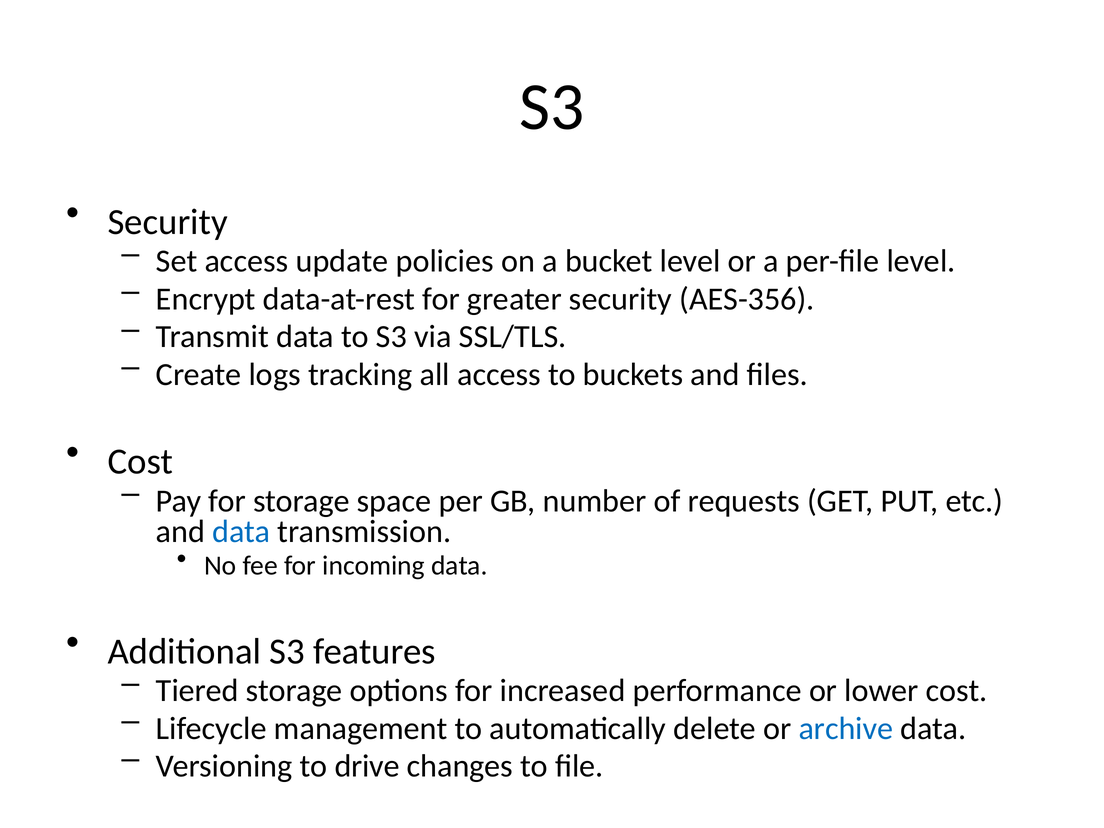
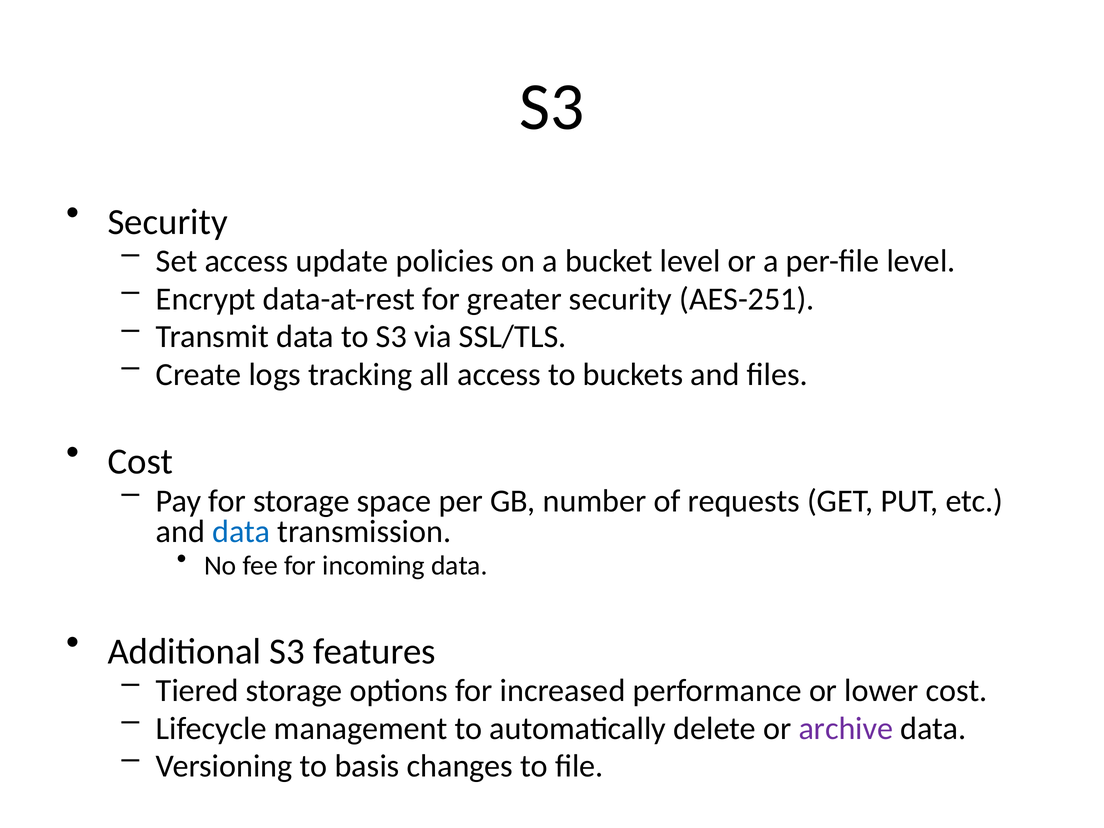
AES-356: AES-356 -> AES-251 (747, 299)
archive colour: blue -> purple (846, 728)
drive: drive -> basis (367, 766)
